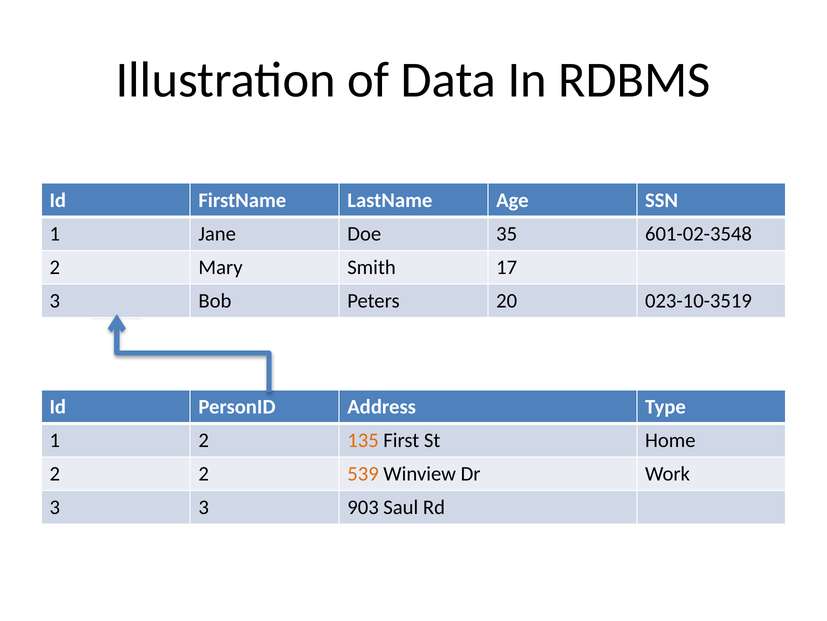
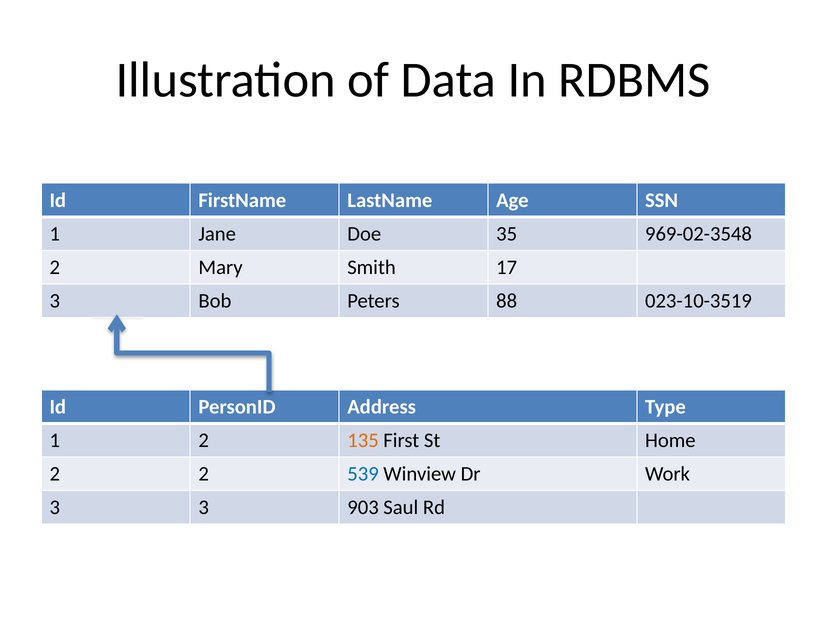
601-02-3548: 601-02-3548 -> 969-02-3548 (698, 234)
20: 20 -> 88 (507, 301)
539 colour: orange -> blue (363, 473)
